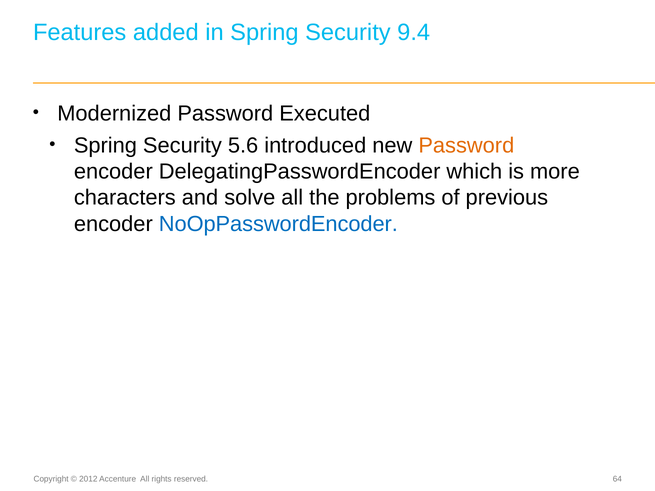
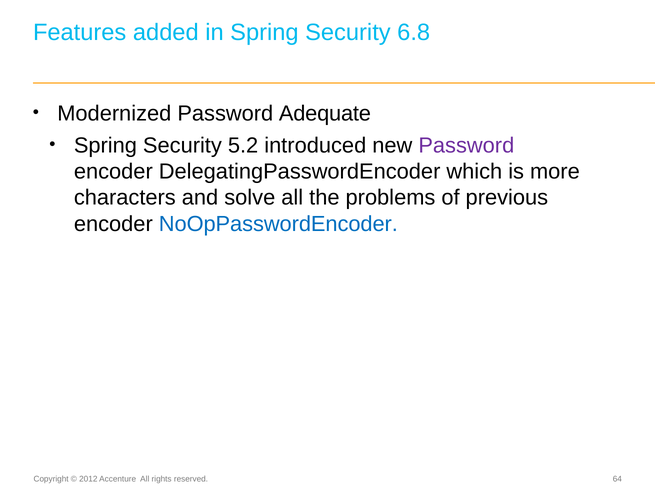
9.4: 9.4 -> 6.8 (414, 32)
Executed: Executed -> Adequate (325, 114)
5.6: 5.6 -> 5.2 (243, 145)
Password colour: orange -> purple (466, 145)
